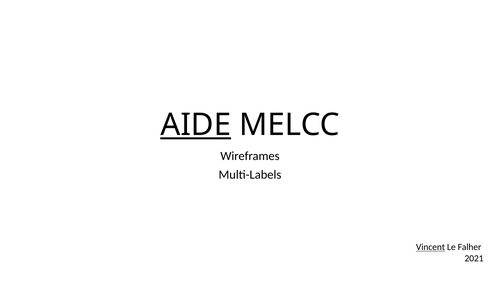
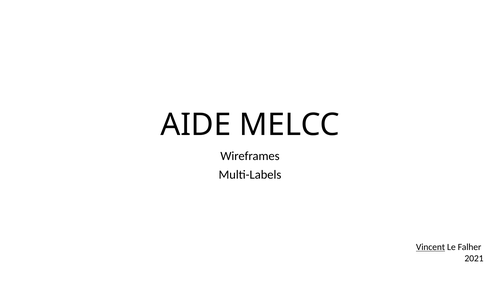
AIDE underline: present -> none (196, 125)
